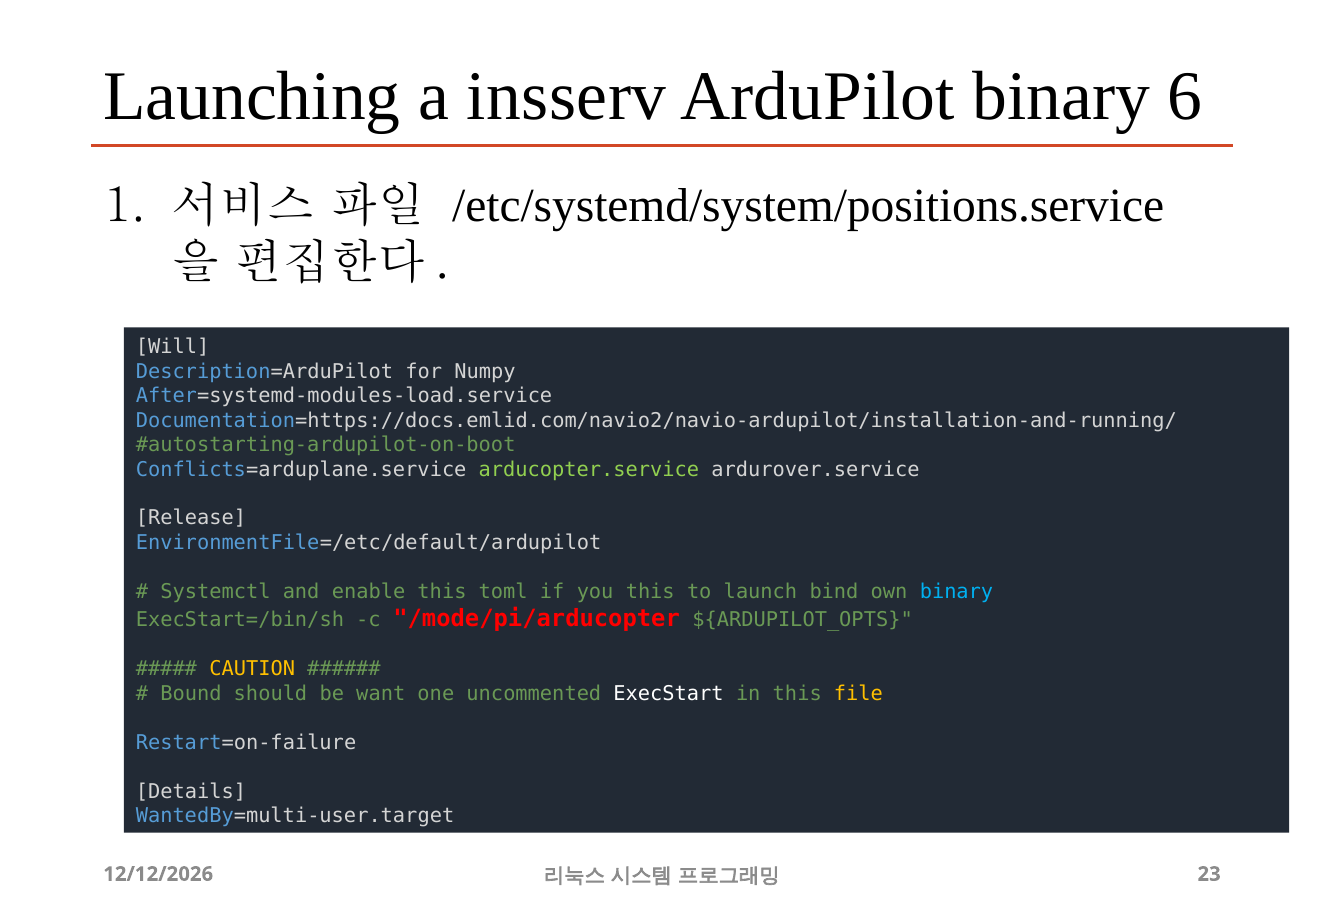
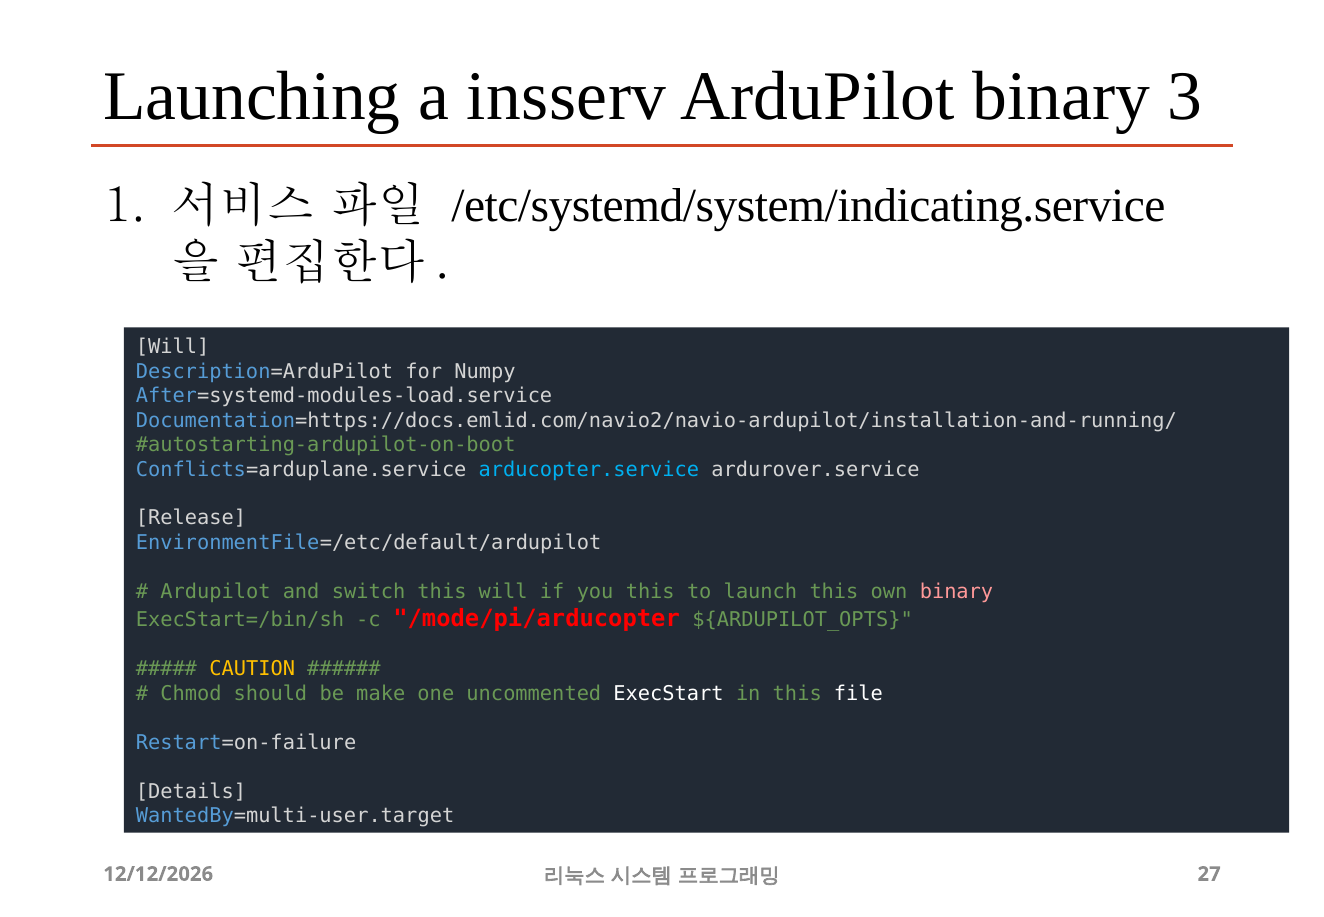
6: 6 -> 3 (1185, 97)
/etc/systemd/system/positions.service: /etc/systemd/system/positions.service -> /etc/systemd/system/indicating.service (808, 206)
arducopter.service colour: light green -> light blue (589, 469)
Systemctl: Systemctl -> Ardupilot (215, 591)
enable: enable -> switch (369, 591)
this toml: toml -> will (503, 591)
launch bind: bind -> this (834, 591)
binary colour: light blue -> pink (957, 591)
Bound: Bound -> Chmod (191, 693)
want: want -> make (381, 693)
file colour: yellow -> white (858, 693)
23: 23 -> 27 (1209, 874)
